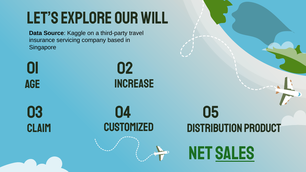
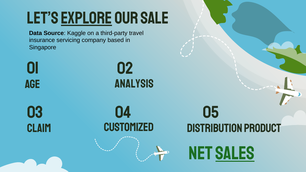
Explore underline: none -> present (87, 18)
Will: Will -> Sale (155, 18)
Increase: Increase -> Analysis (134, 84)
